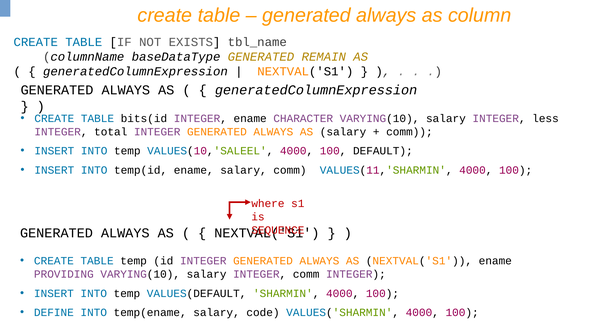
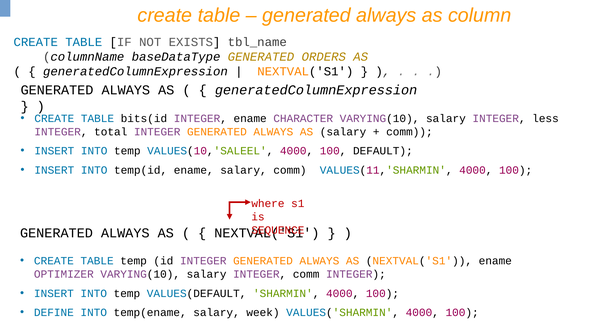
REMAIN: REMAIN -> ORDERS (324, 57)
PROVIDING: PROVIDING -> OPTIMIZER (64, 274)
code: code -> week (263, 312)
